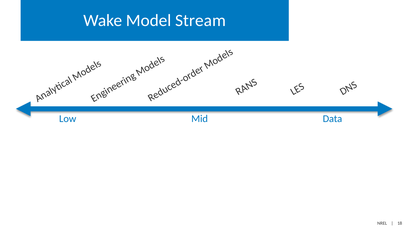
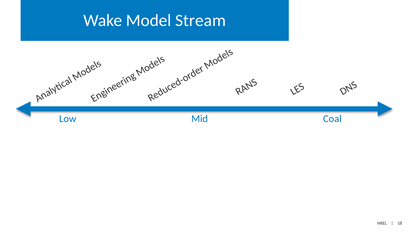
Data: Data -> Coal (332, 119)
